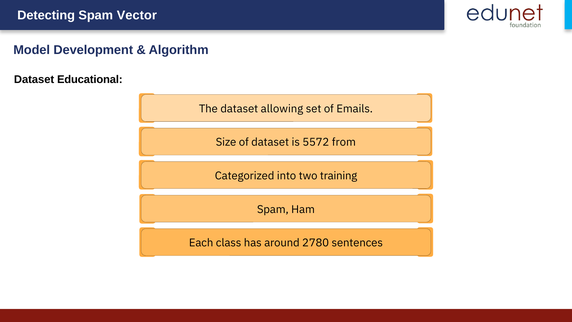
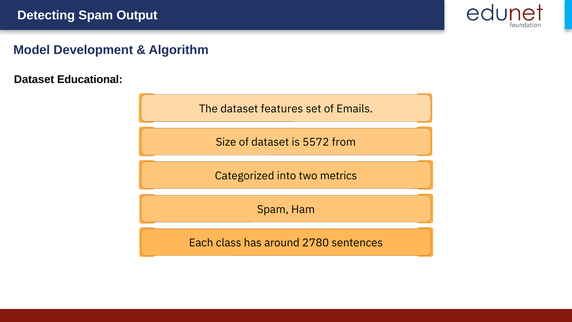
Vector: Vector -> Output (137, 15)
allowing: allowing -> features (282, 109)
training: training -> metrics (339, 176)
